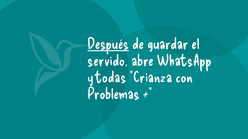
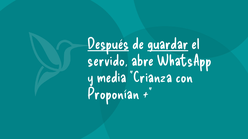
guardar underline: none -> present (168, 44)
todas: todas -> media (112, 78)
Problemas: Problemas -> Proponían (113, 94)
